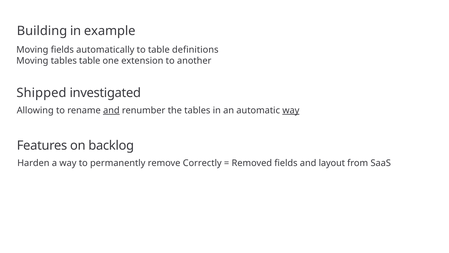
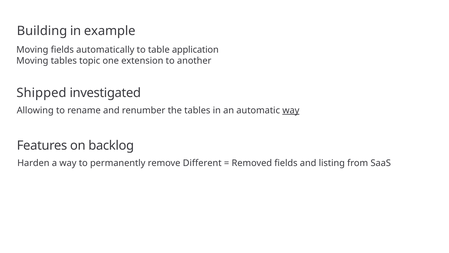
definitions: definitions -> application (195, 50)
tables table: table -> topic (90, 61)
and underline: present -> none (111, 110)
Correctly: Correctly -> Different (202, 163)
layout: layout -> listing (332, 163)
